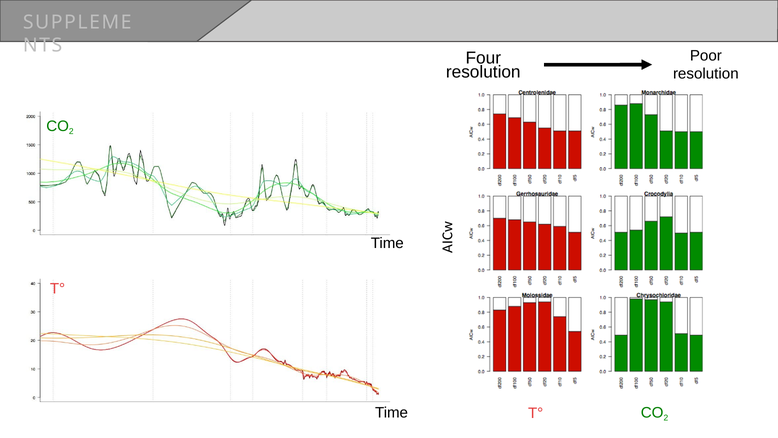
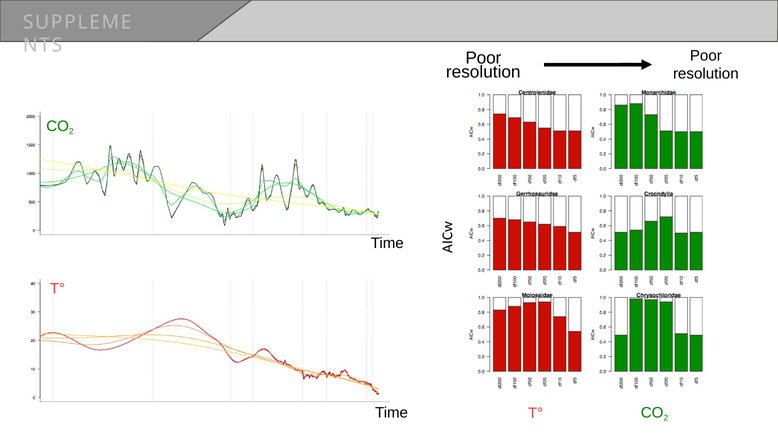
Four: Four -> Poor (483, 58)
